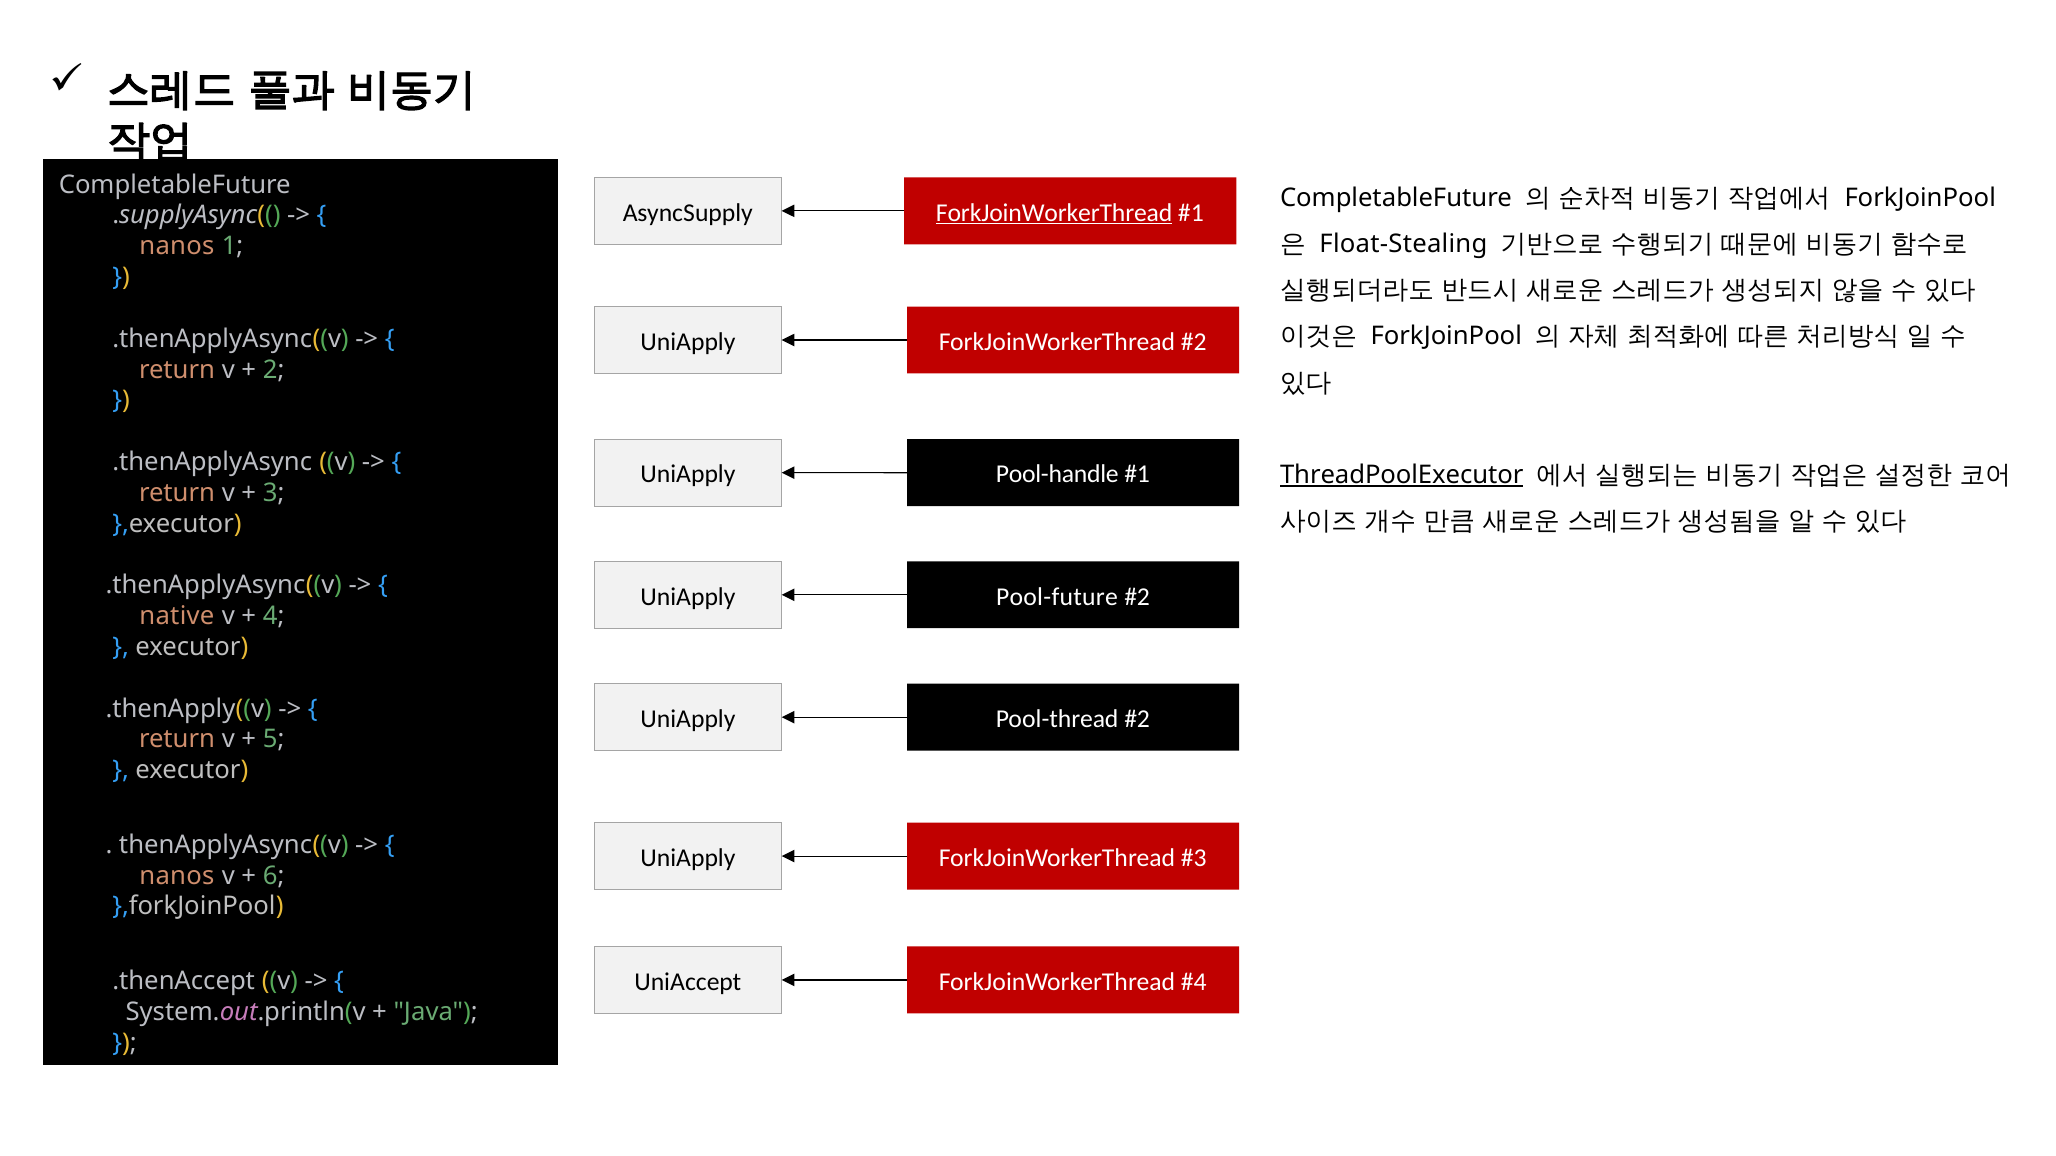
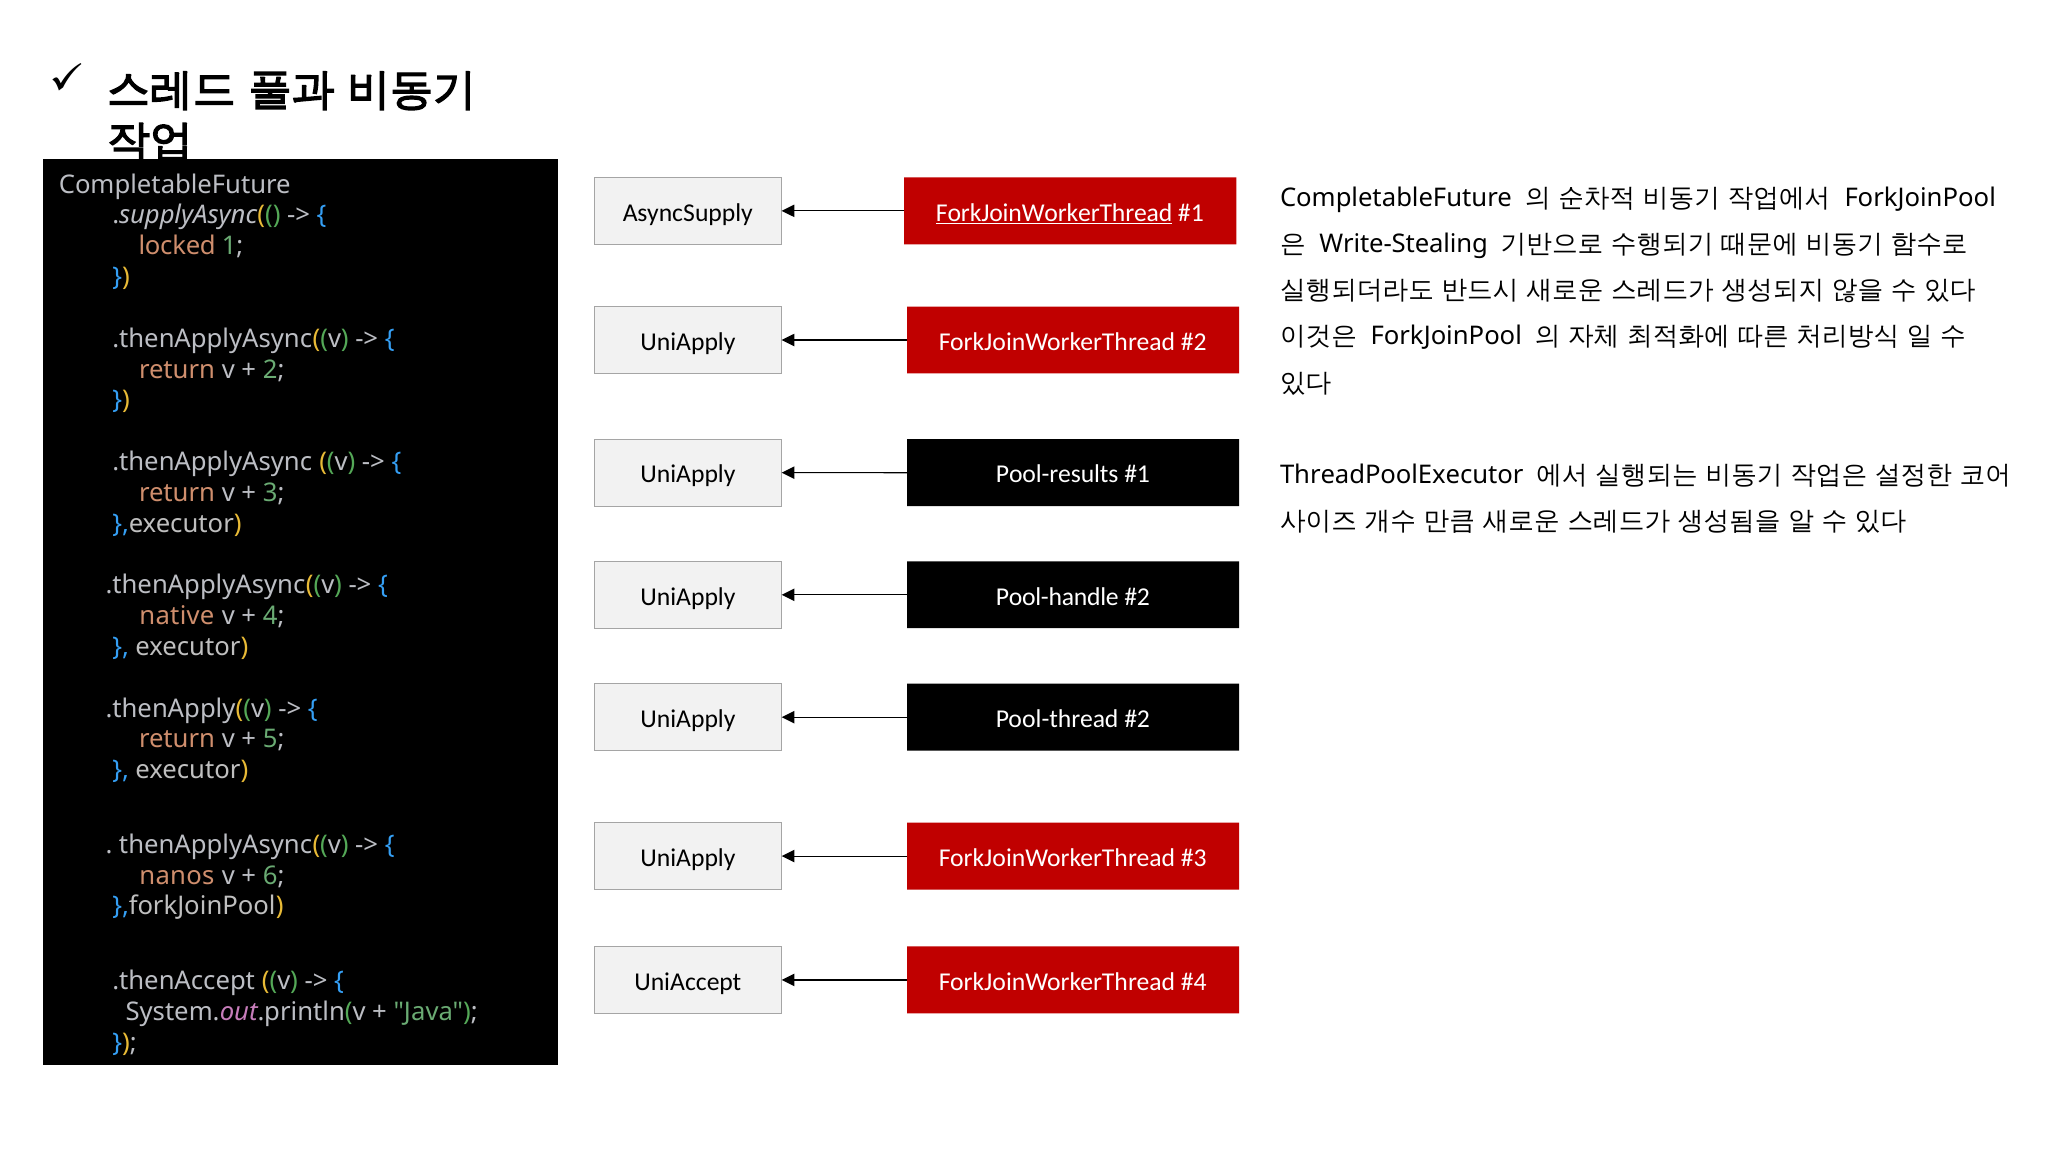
Float-Stealing: Float-Stealing -> Write-Stealing (1404, 244)
nanos: nanos -> locked (177, 246)
Pool-handle: Pool-handle -> Pool-results (1057, 475)
ThreadPoolExecutor underline: present -> none (1402, 475)
Pool-future: Pool-future -> Pool-handle (1057, 597)
